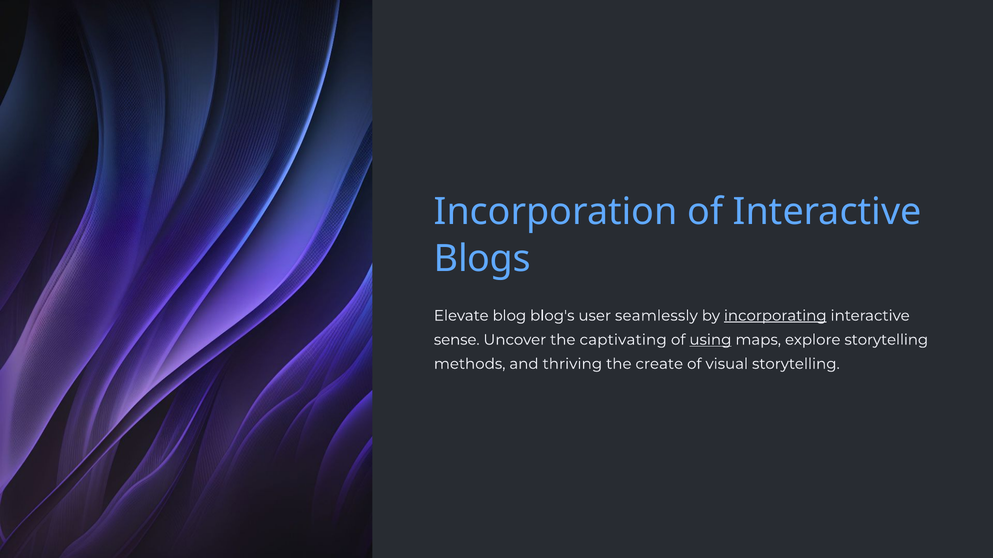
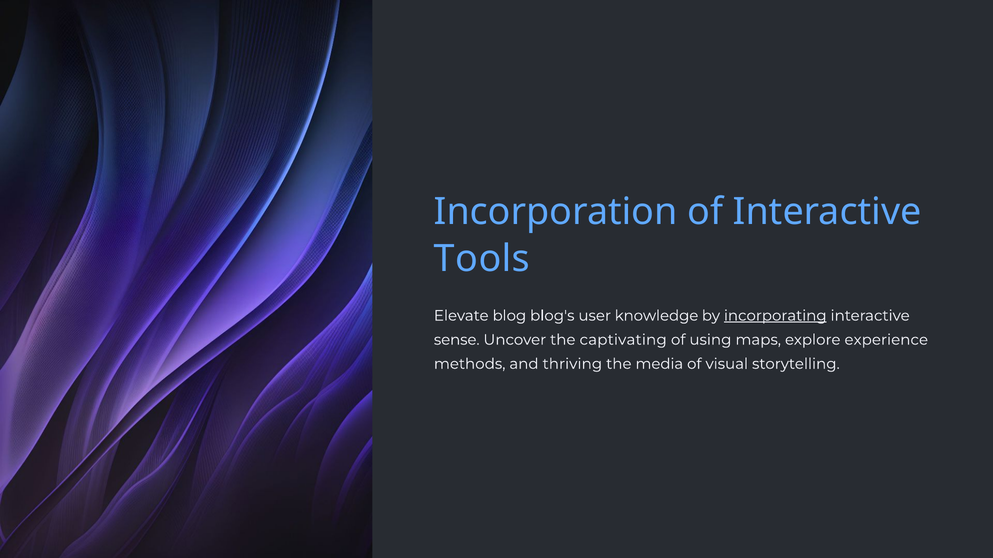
Blogs: Blogs -> Tools (482, 259)
seamlessly: seamlessly -> knowledge (657, 316)
using underline: present -> none (710, 340)
explore storytelling: storytelling -> experience (886, 340)
create: create -> media (659, 364)
